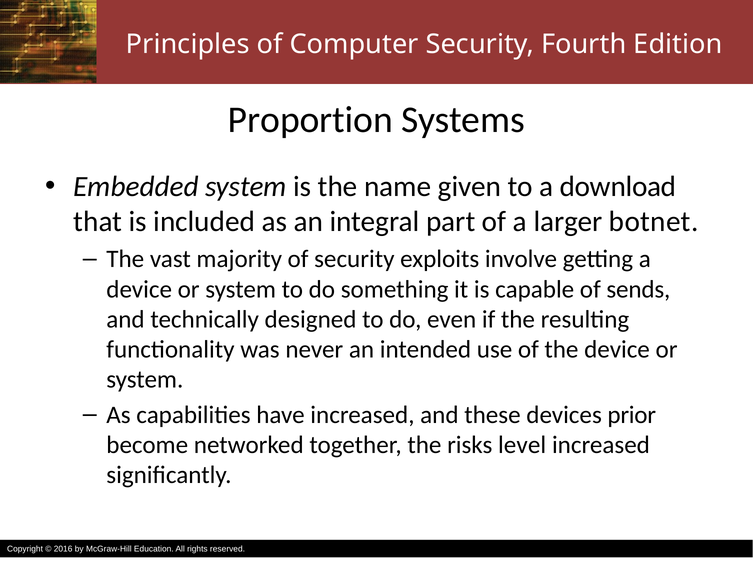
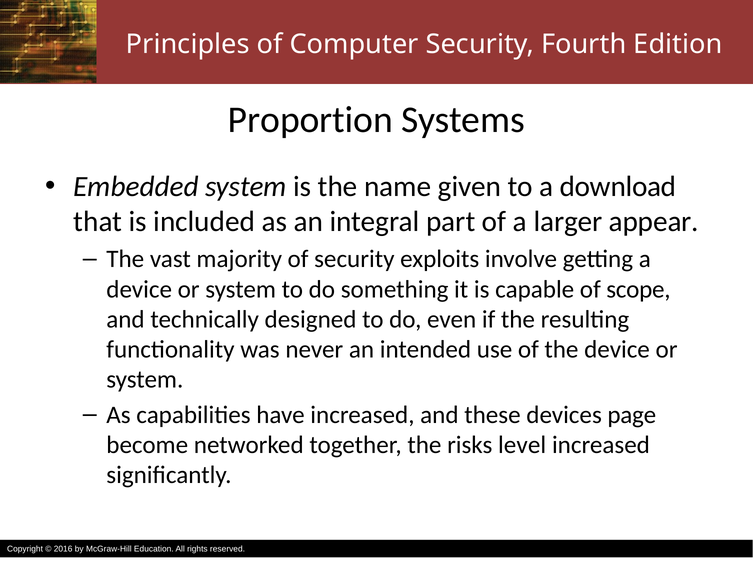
botnet: botnet -> appear (654, 222)
sends: sends -> scope (638, 289)
prior: prior -> page (632, 415)
